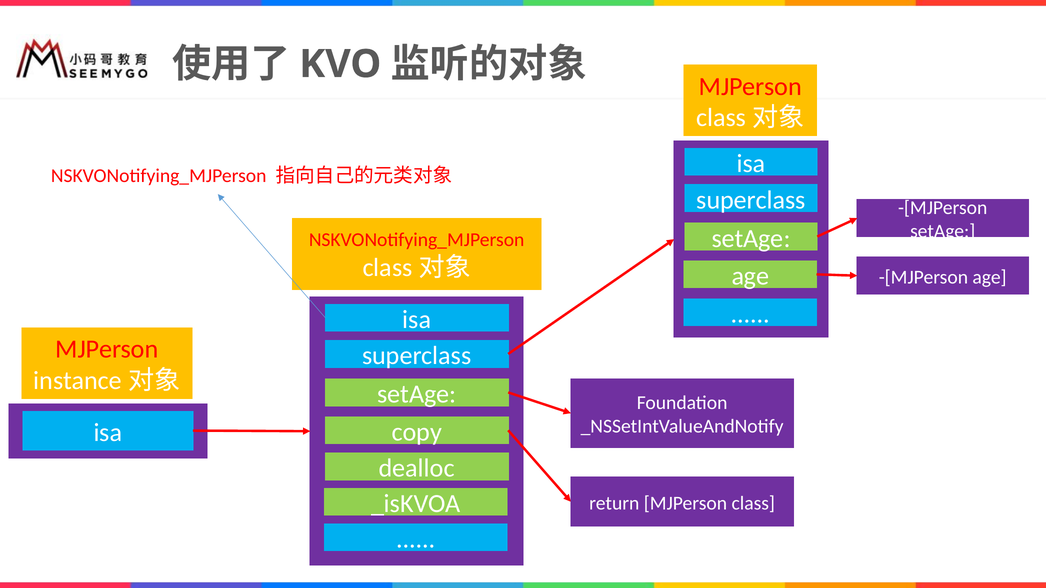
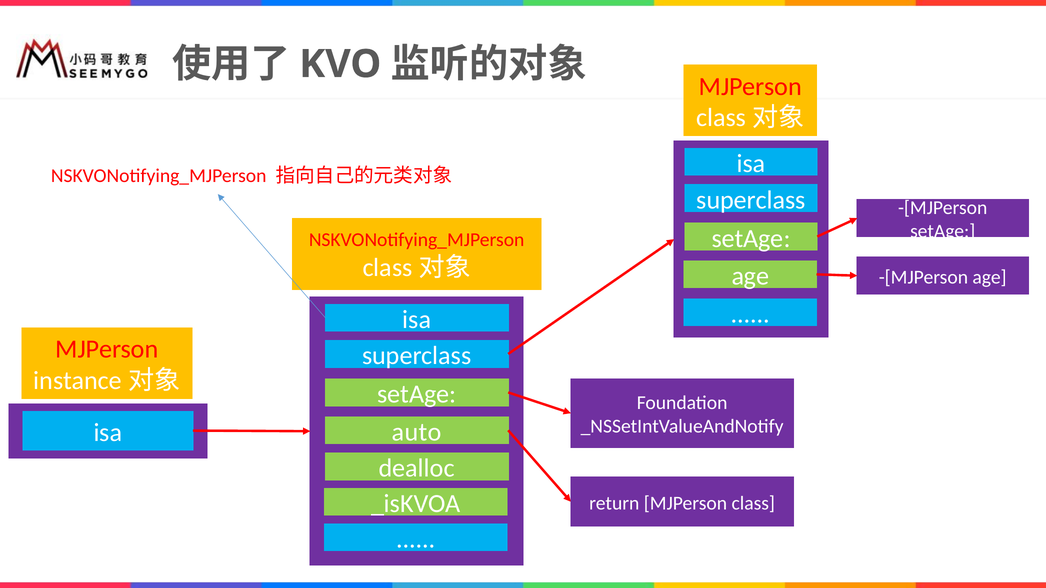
copy: copy -> auto (417, 432)
